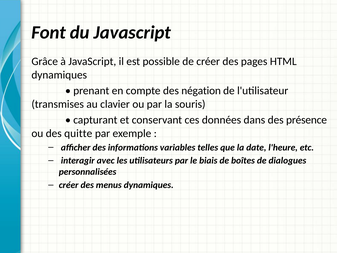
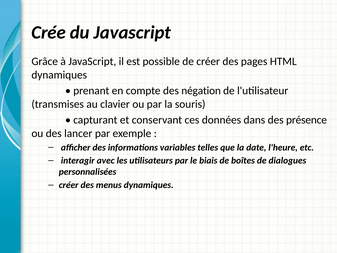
Font: Font -> Crée (49, 32)
quitte: quitte -> lancer (78, 133)
